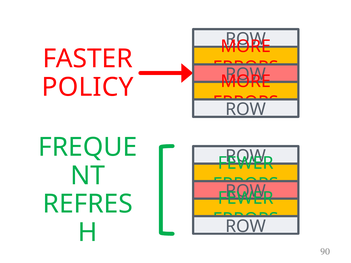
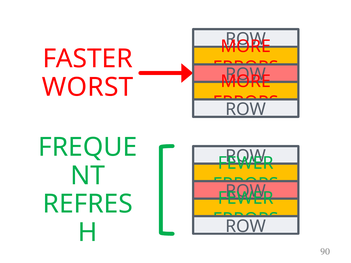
POLICY: POLICY -> WORST (88, 87)
